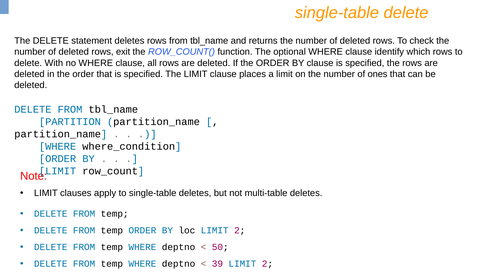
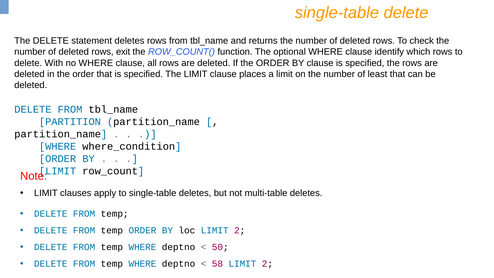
ones: ones -> least (378, 74)
39: 39 -> 58 (217, 264)
